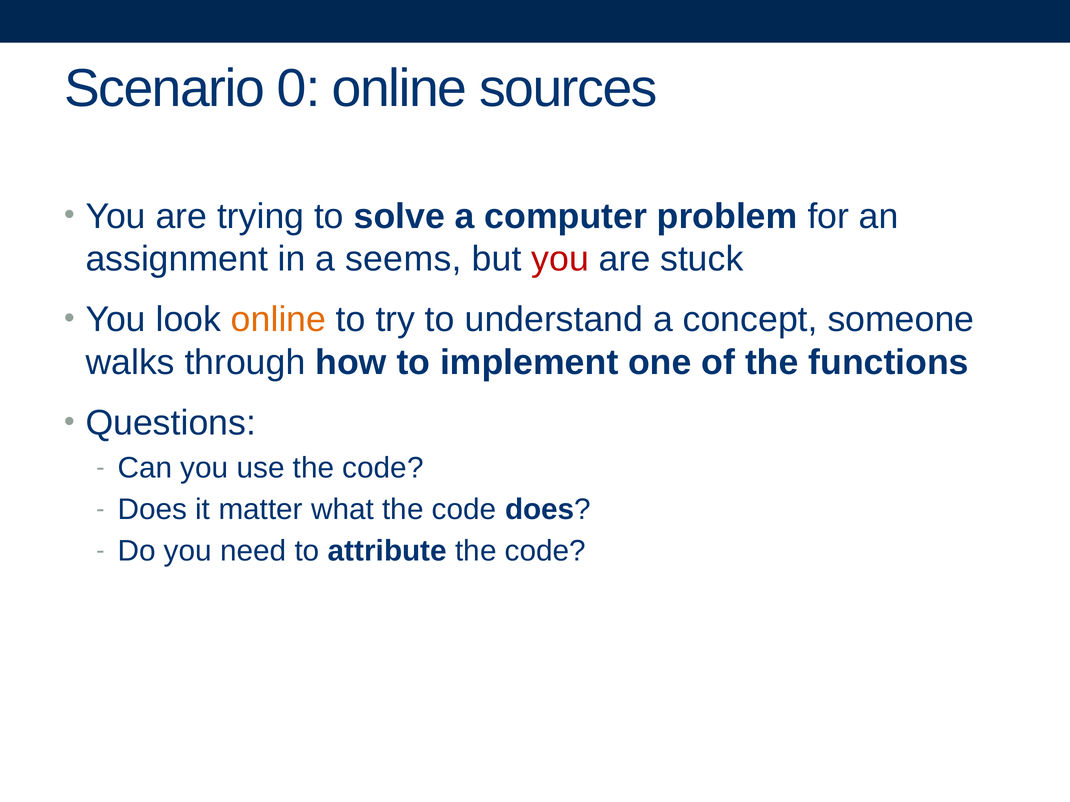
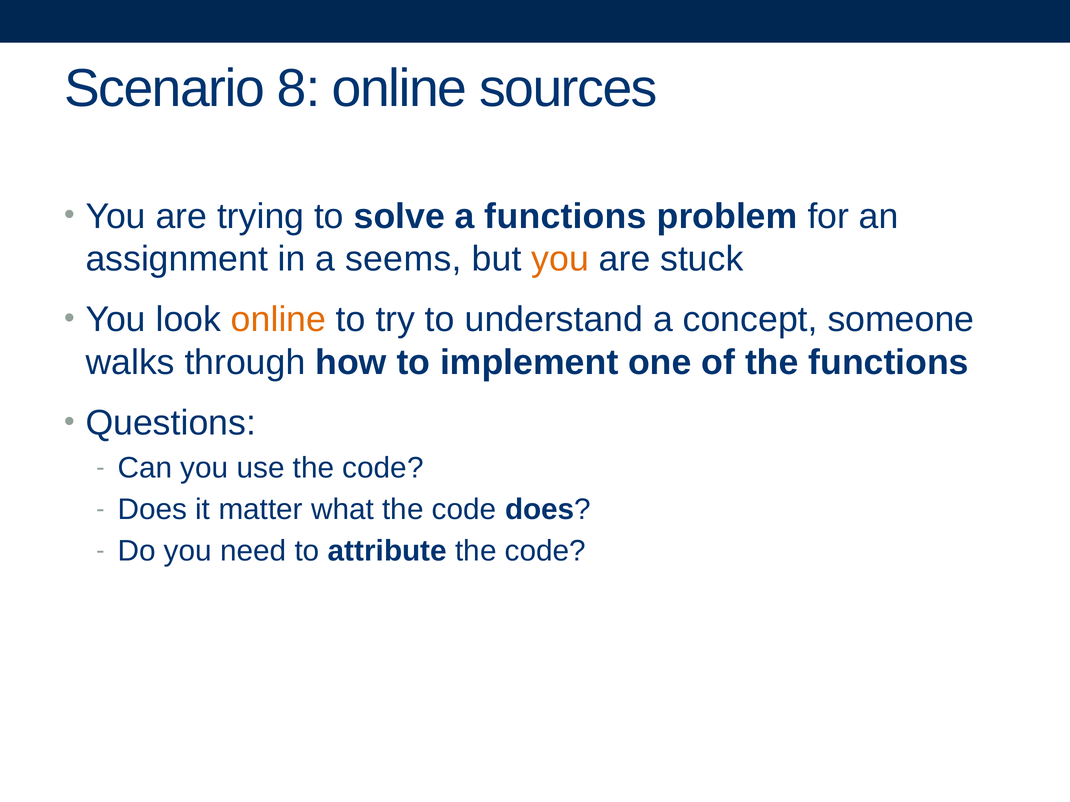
0: 0 -> 8 (299, 88)
a computer: computer -> functions (566, 217)
you colour: red -> orange (560, 259)
